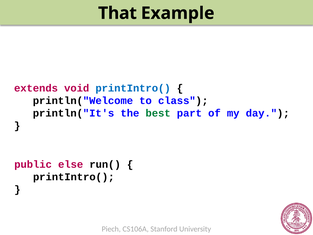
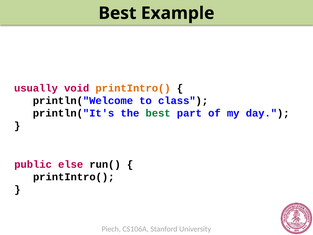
That: That -> Best (117, 13)
extends: extends -> usually (36, 88)
printIntro( colour: blue -> orange (133, 88)
